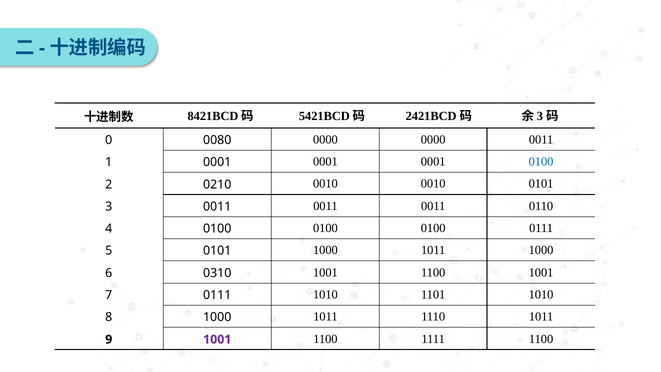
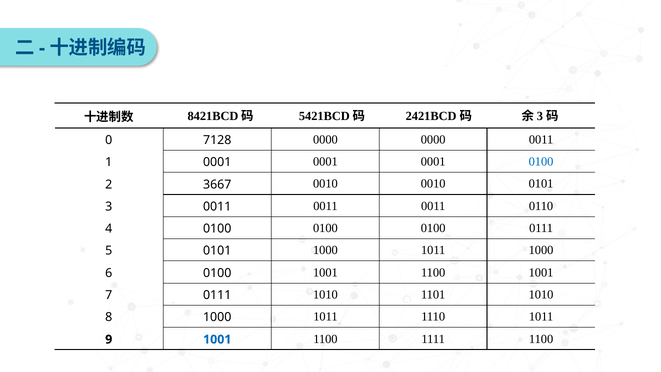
0080: 0080 -> 7128 (217, 140)
0210: 0210 -> 3667 (217, 184)
0310: 0310 -> 0100 (217, 273)
1001 colour: purple -> blue (217, 339)
